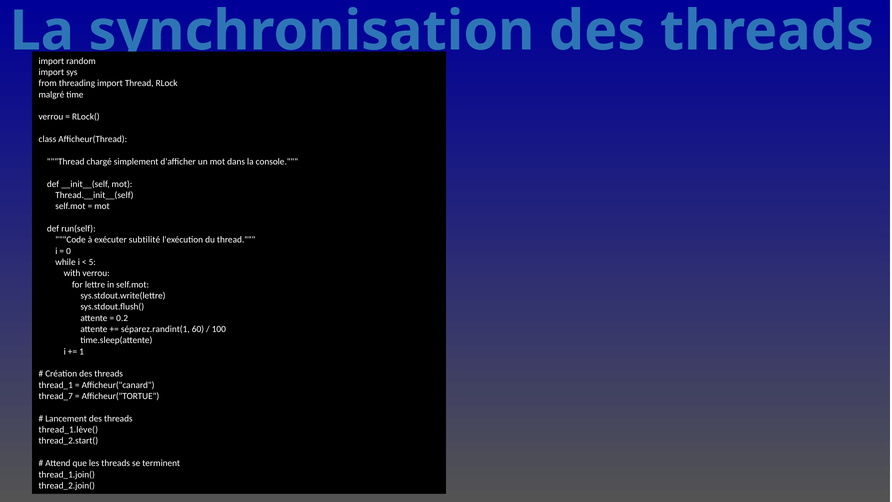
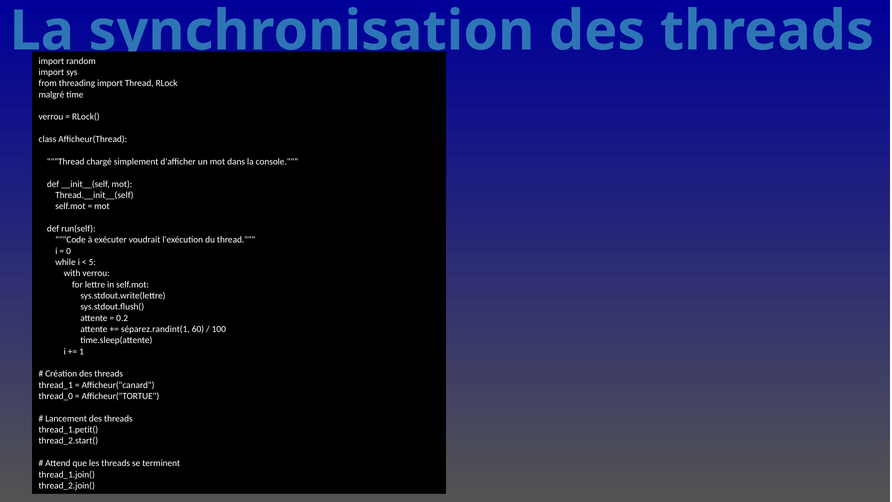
subtilité: subtilité -> voudrait (145, 240)
thread_7: thread_7 -> thread_0 (56, 396)
thread_1.lève(: thread_1.lève( -> thread_1.petit( (68, 430)
